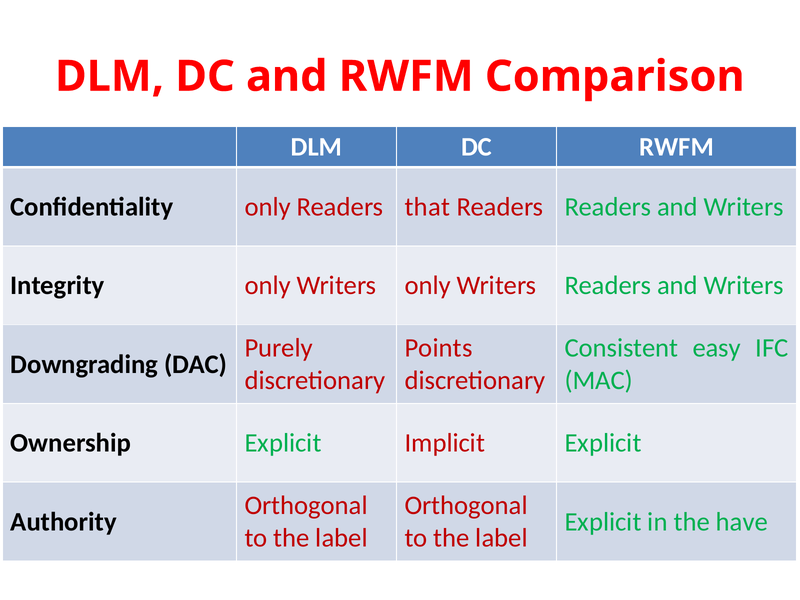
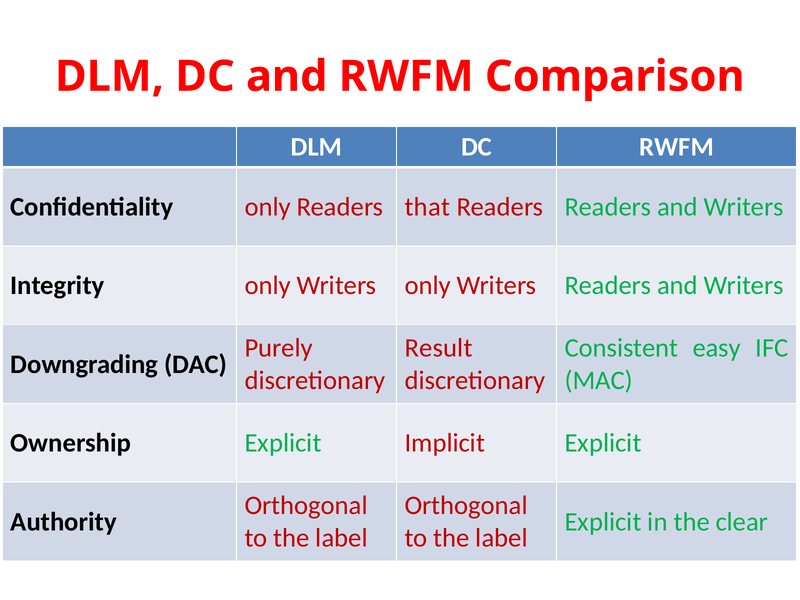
Points: Points -> Result (438, 348)
have: have -> clear (742, 522)
